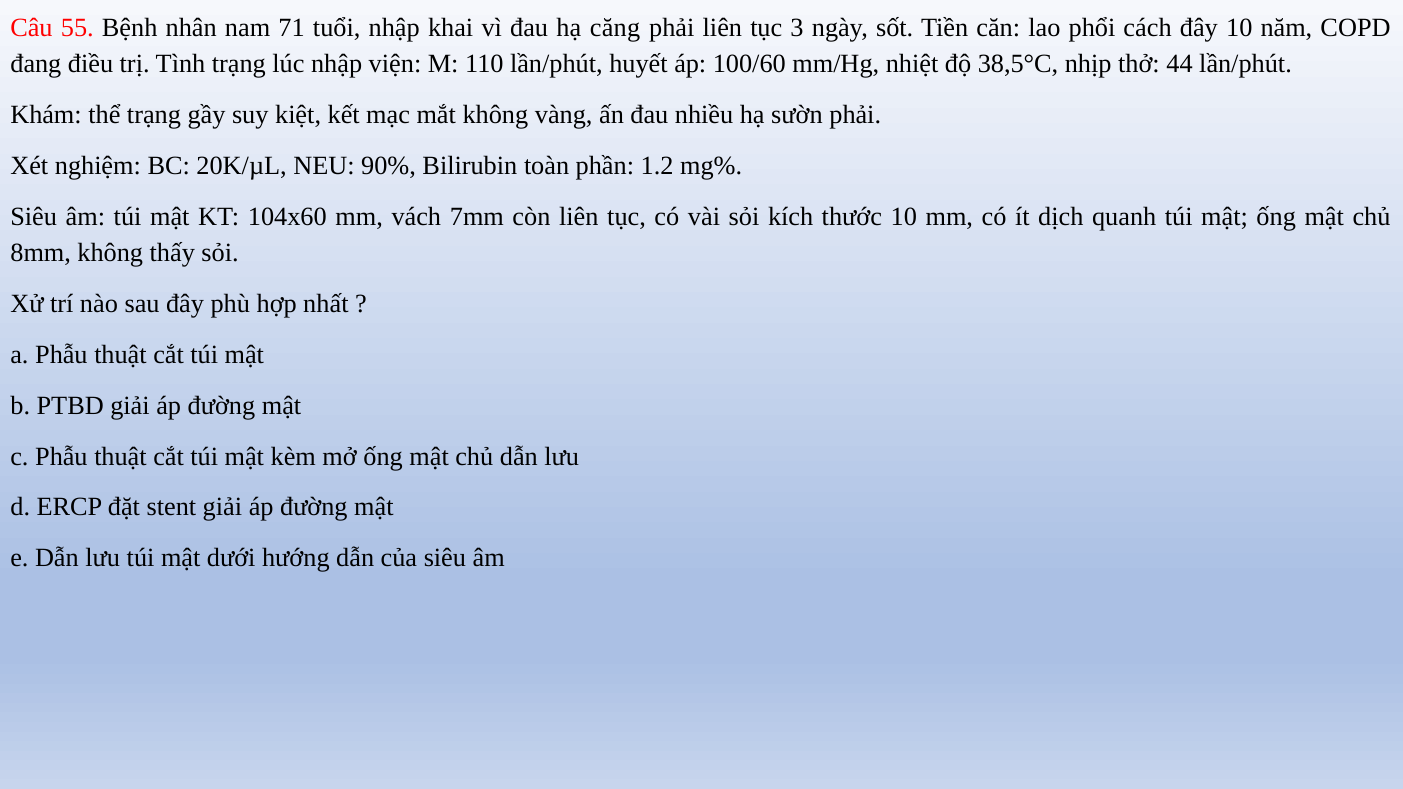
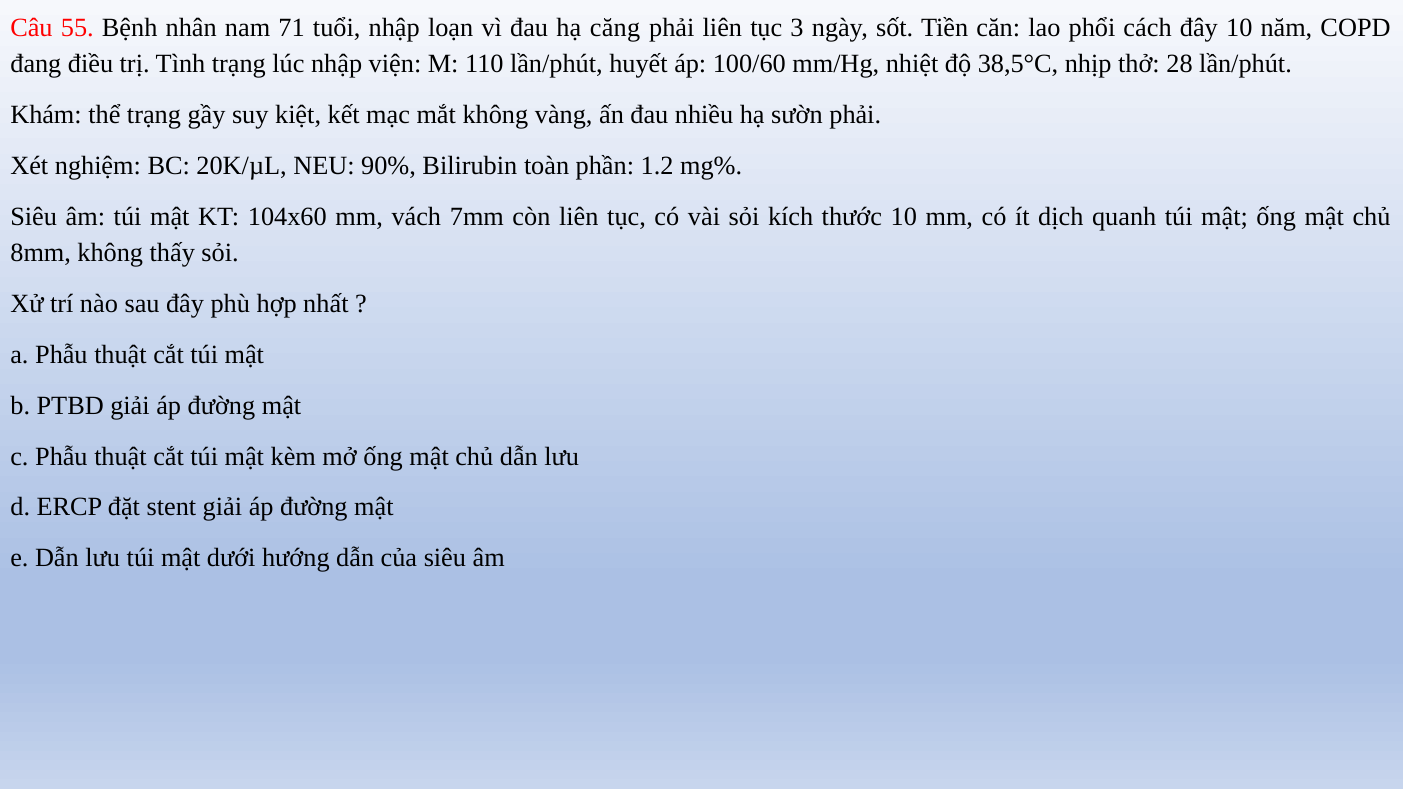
khai: khai -> loạn (451, 28)
44: 44 -> 28 (1180, 64)
